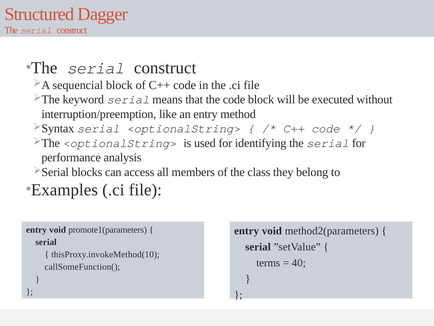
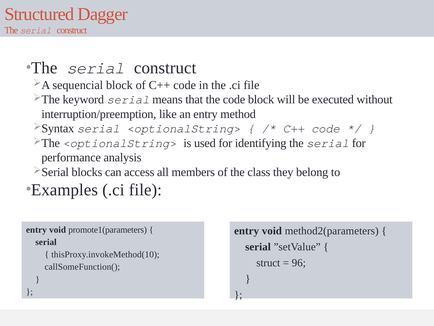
terms: terms -> struct (268, 262)
40: 40 -> 96 (299, 262)
